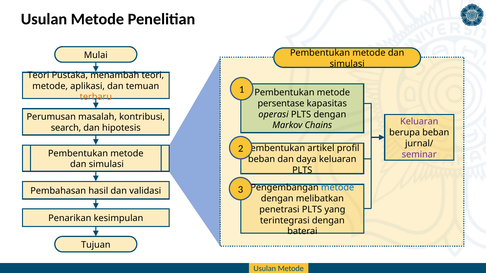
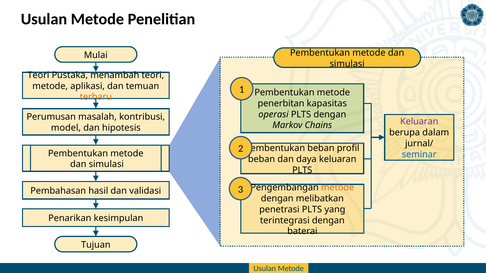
persentase: persentase -> penerbitan (281, 104)
search: search -> model (66, 128)
berupa beban: beban -> dalam (436, 133)
artikel: artikel -> beban (321, 148)
seminar colour: purple -> blue (419, 155)
metode colour: blue -> orange (338, 188)
